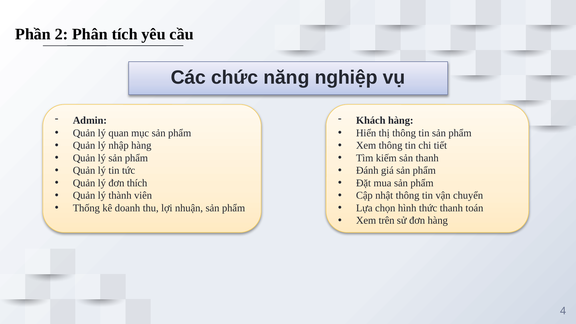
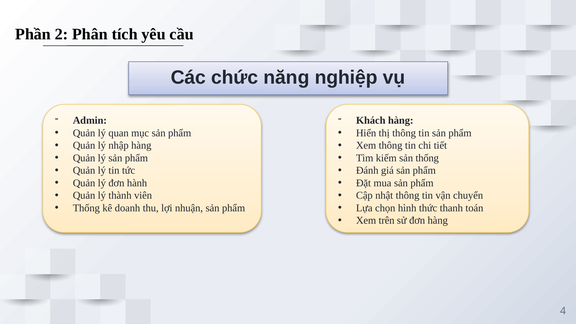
sản thanh: thanh -> thống (427, 158)
thích: thích -> hành (137, 183)
